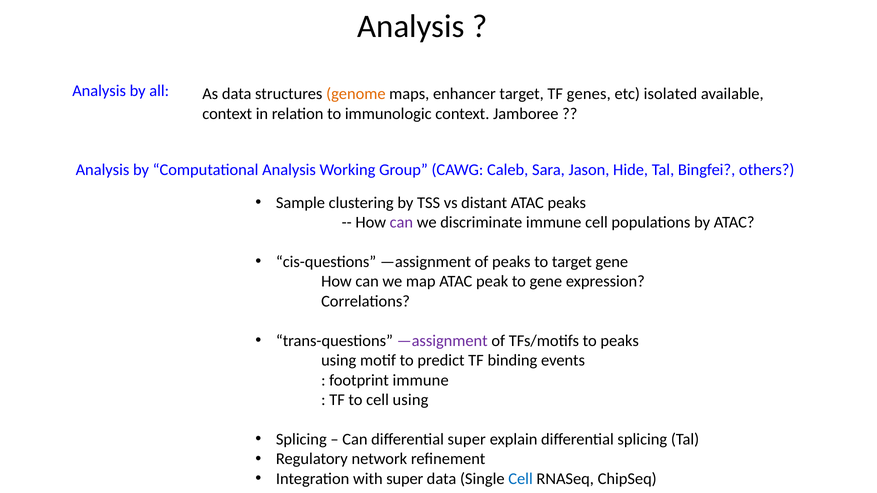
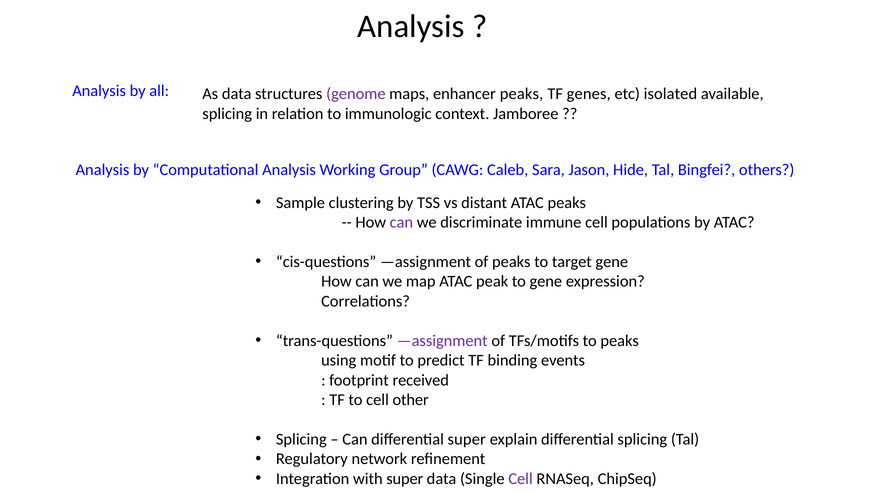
genome colour: orange -> purple (356, 94)
enhancer target: target -> peaks (521, 94)
context: context -> splicing (227, 114)
footprint immune: immune -> received (421, 380)
cell using: using -> other (411, 400)
Cell colour: blue -> purple (521, 479)
